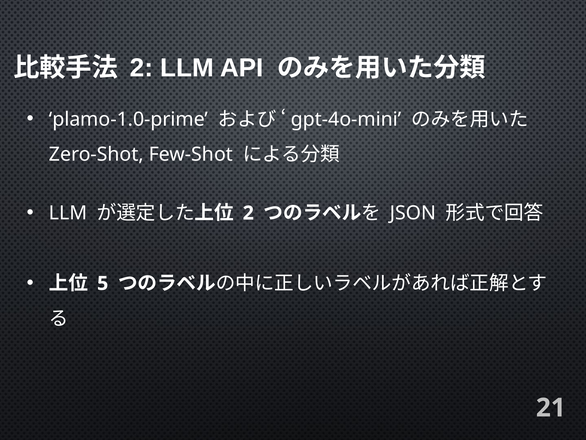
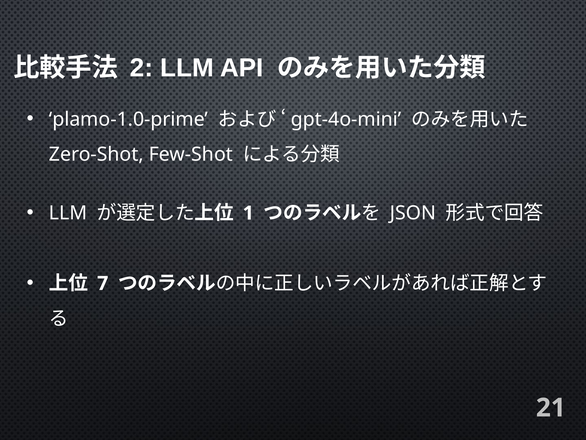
2: 2 -> 1 (248, 213)
5: 5 -> 7 (103, 283)
